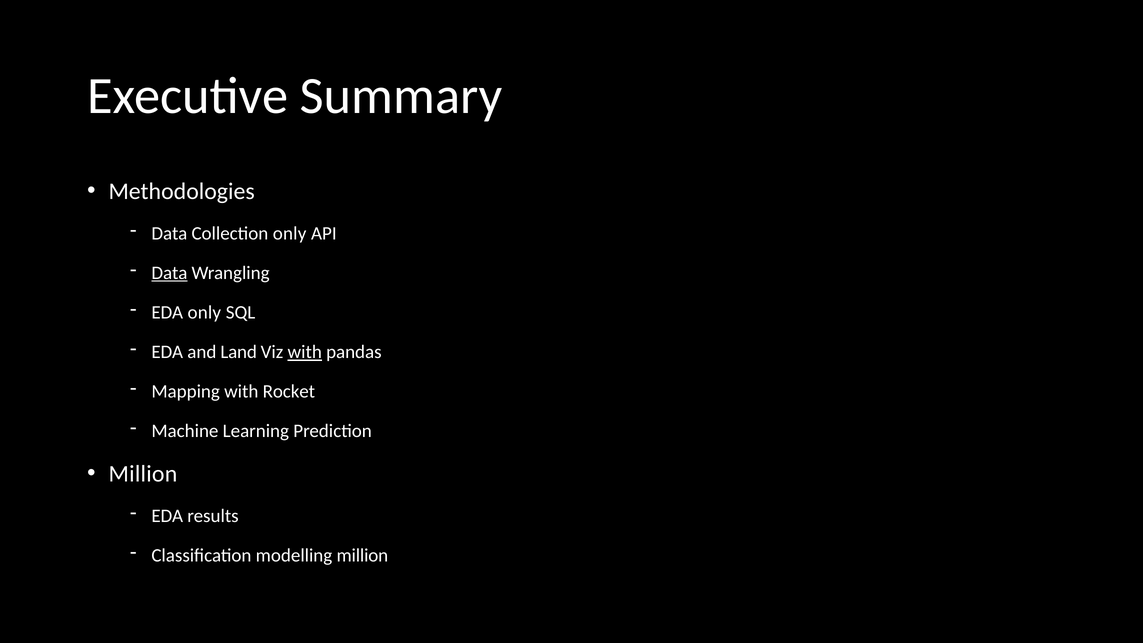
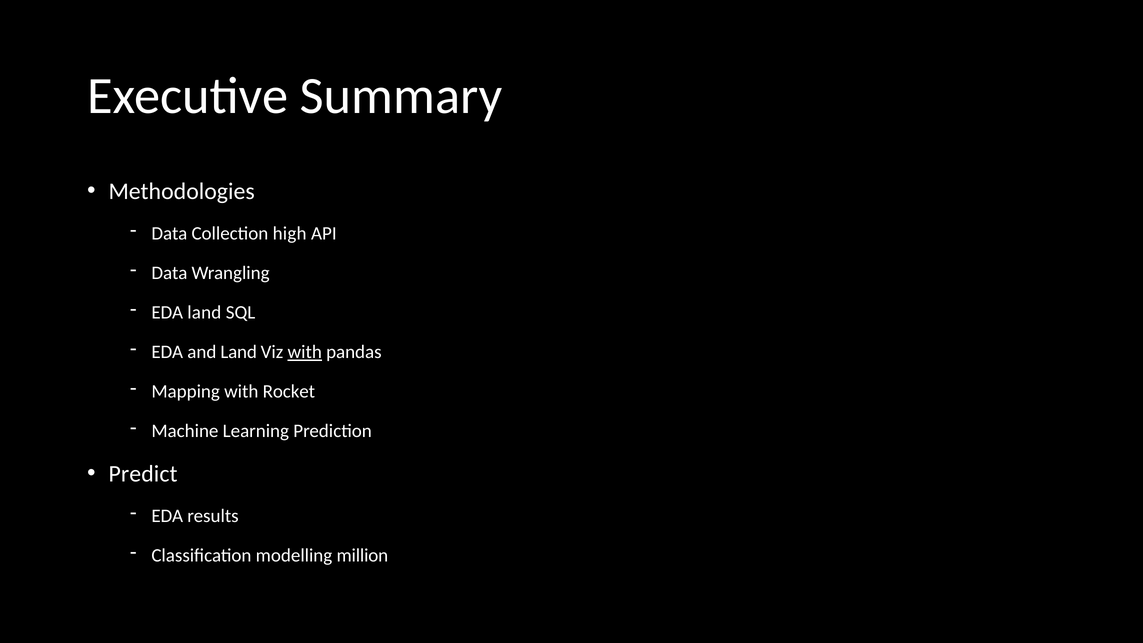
Collection only: only -> high (290, 233)
Data underline: present -> none (169, 273)
EDA only: only -> land (204, 312)
Million: Million -> Predict (143, 474)
